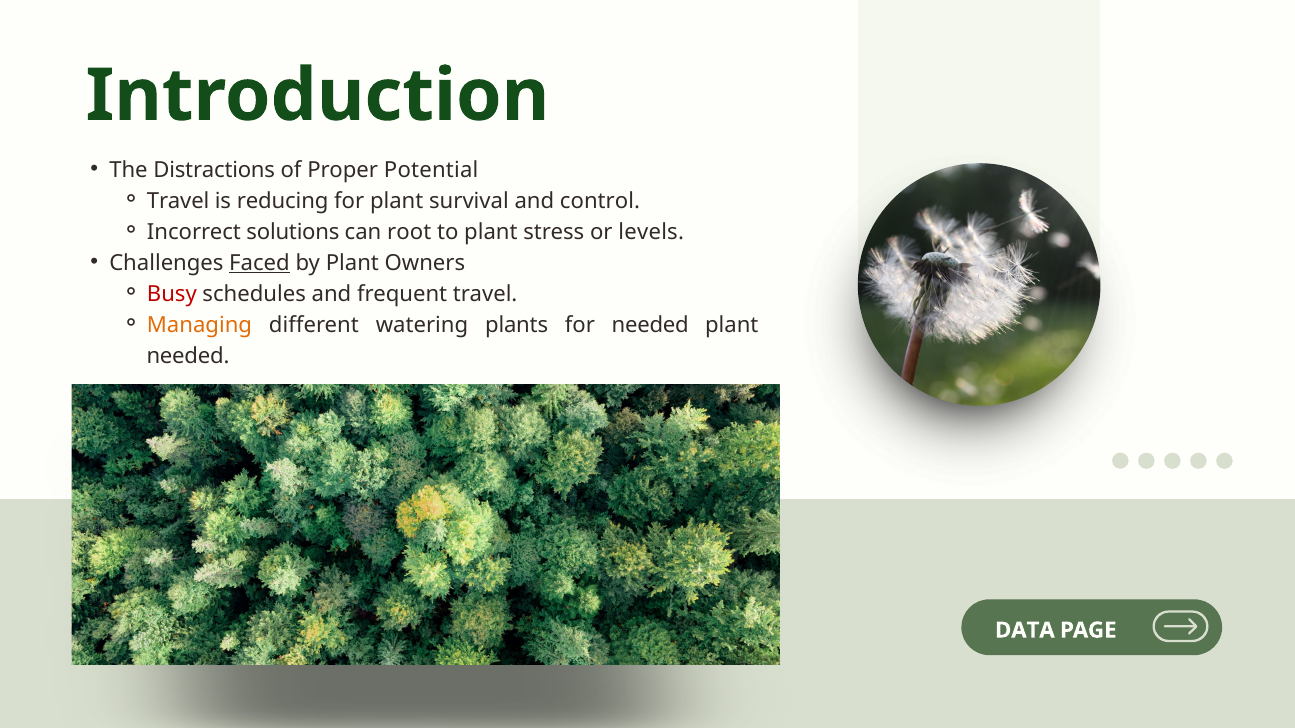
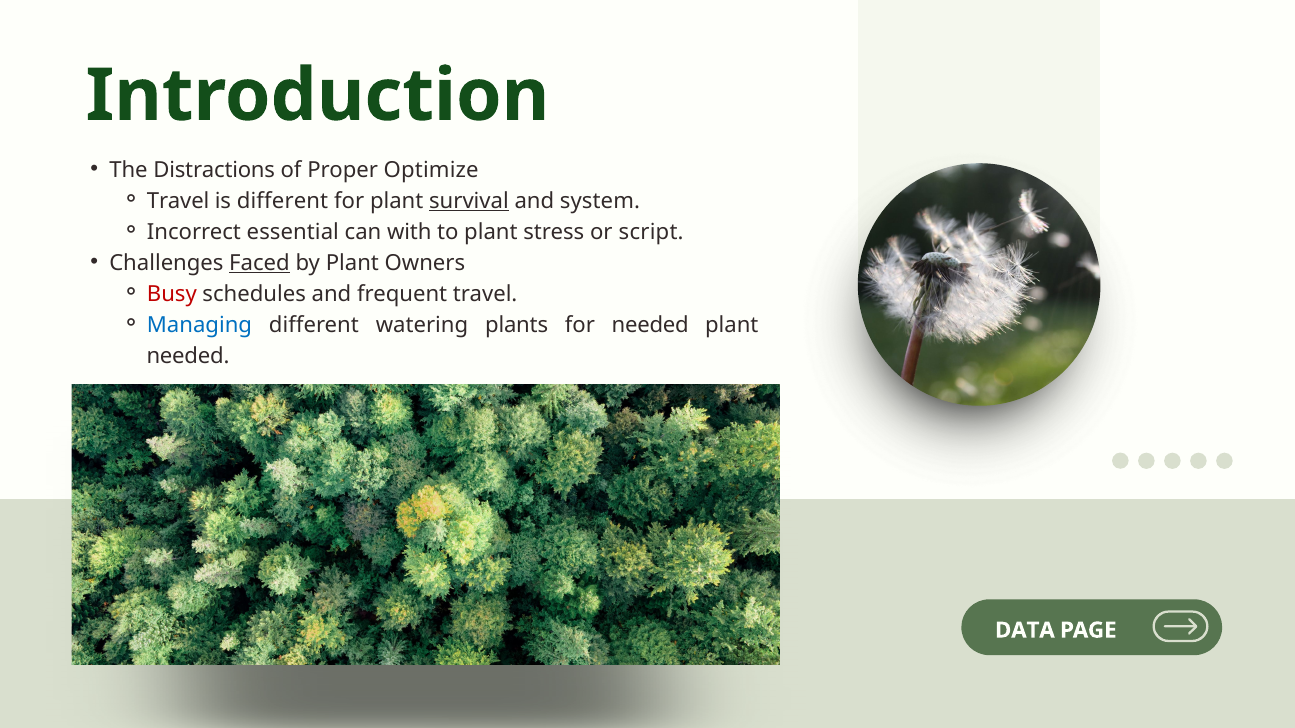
Potential: Potential -> Optimize (431, 170)
is reducing: reducing -> different (282, 201)
survival underline: none -> present (469, 201)
control: control -> system (600, 201)
solutions: solutions -> essential (293, 232)
root: root -> with (409, 232)
levels: levels -> script (651, 232)
Managing colour: orange -> blue (199, 325)
